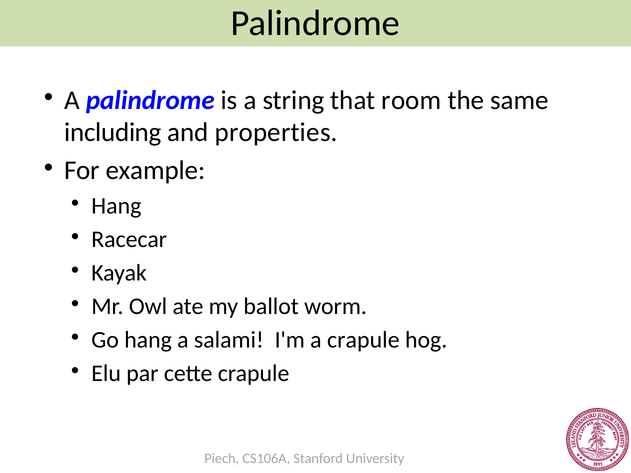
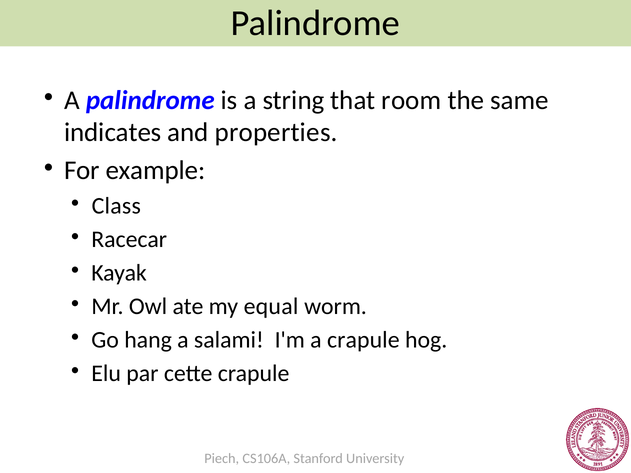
including: including -> indicates (113, 133)
Hang: Hang -> Class (116, 206)
ballot: ballot -> equal (271, 306)
